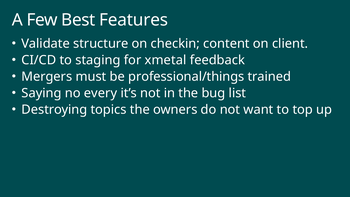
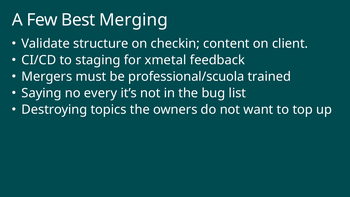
Features: Features -> Merging (133, 20)
professional/things: professional/things -> professional/scuola (186, 77)
